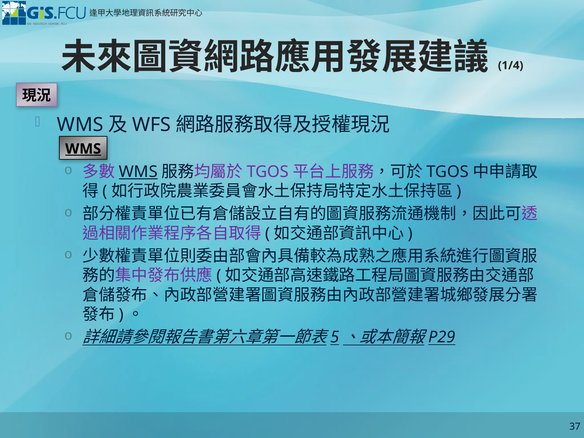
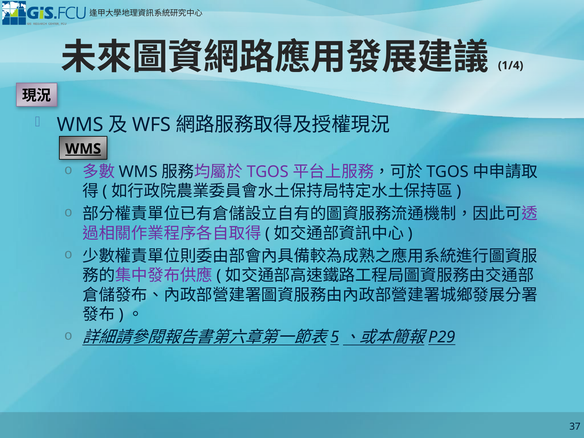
WMS underline: present -> none (138, 172)
